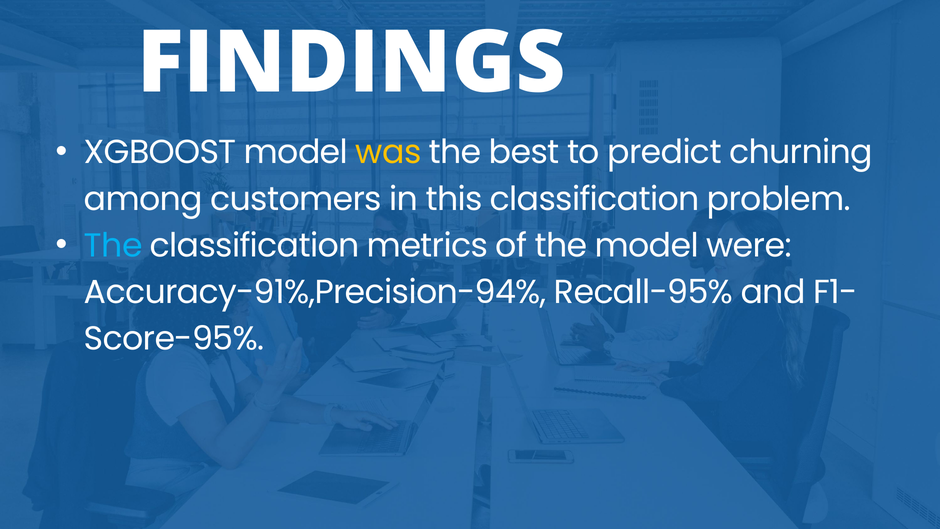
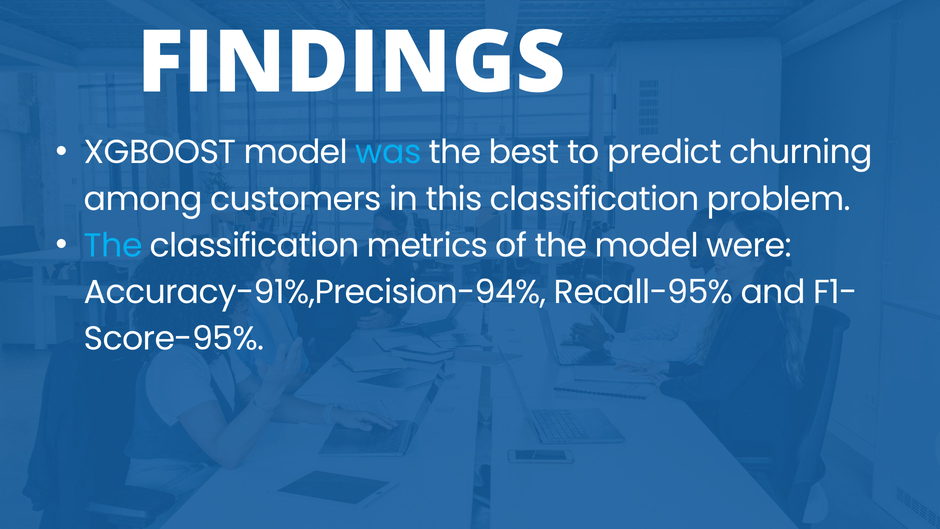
was colour: yellow -> light blue (389, 152)
